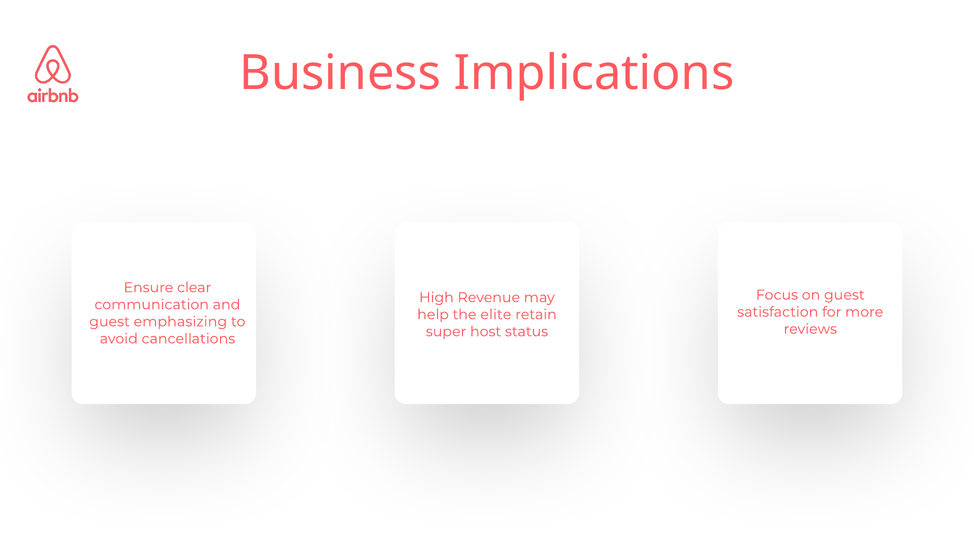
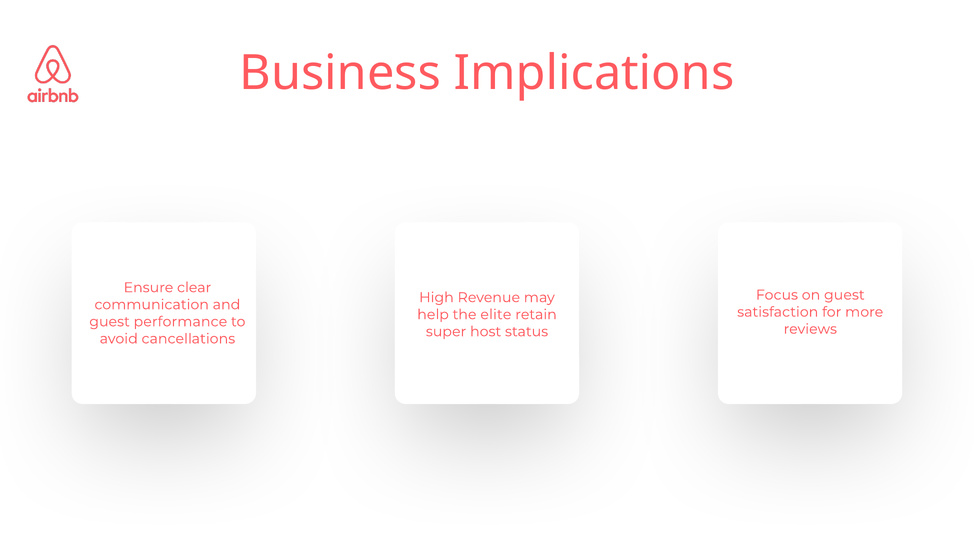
emphasizing: emphasizing -> performance (180, 322)
